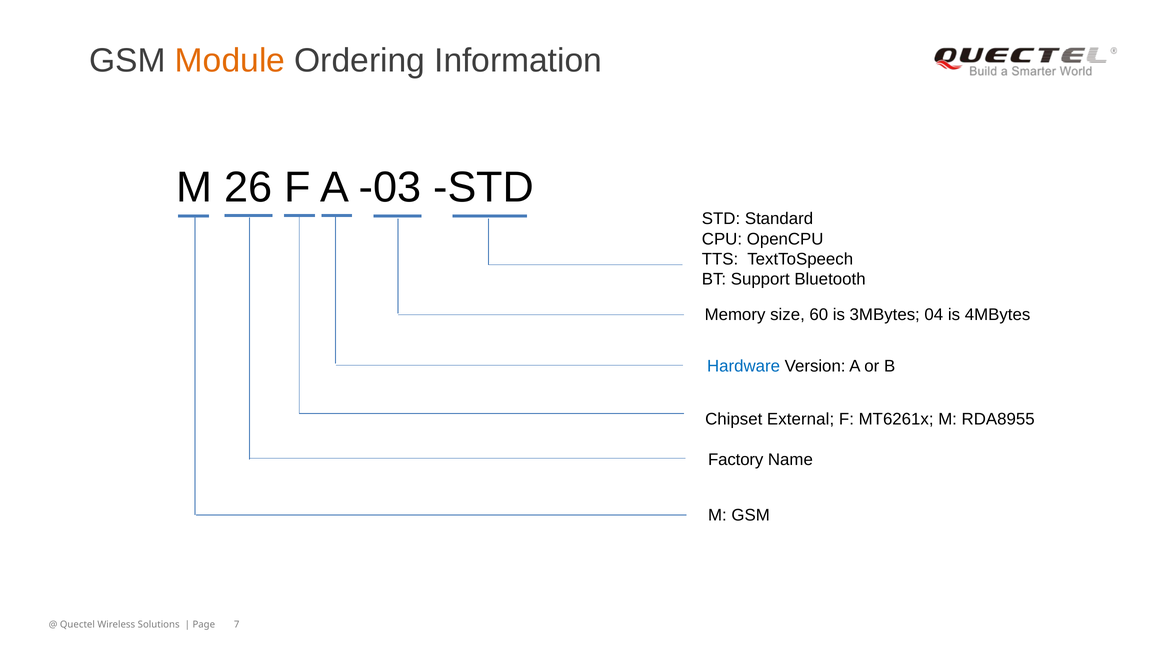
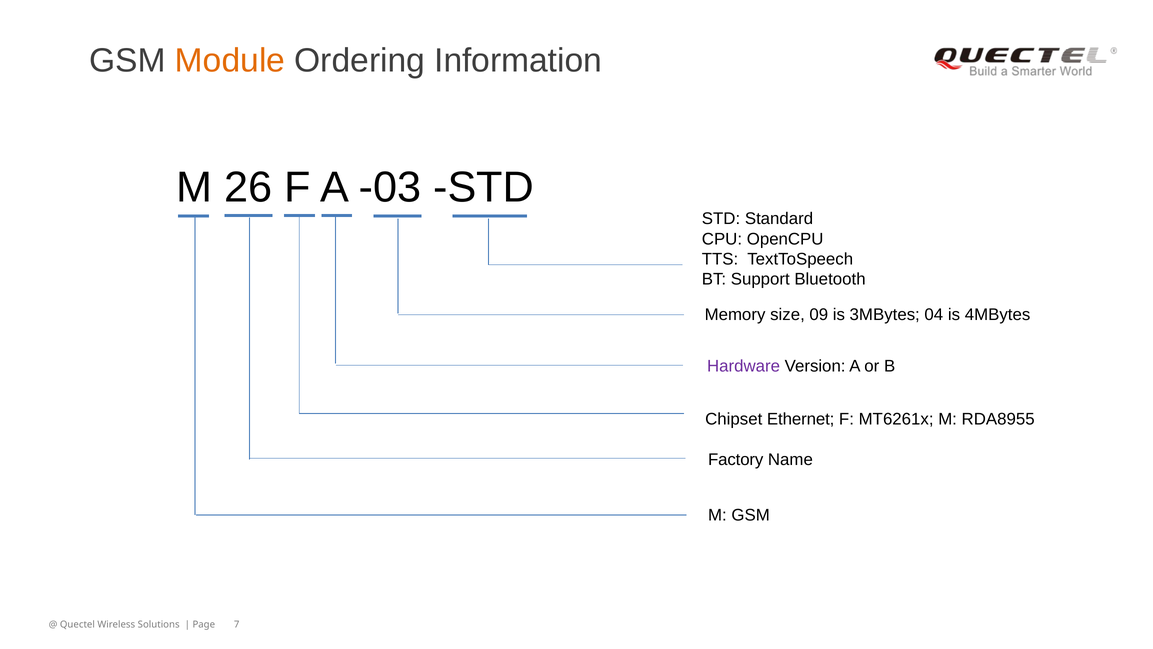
60: 60 -> 09 (819, 315)
Hardware colour: blue -> purple (744, 366)
External: External -> Ethernet (801, 419)
